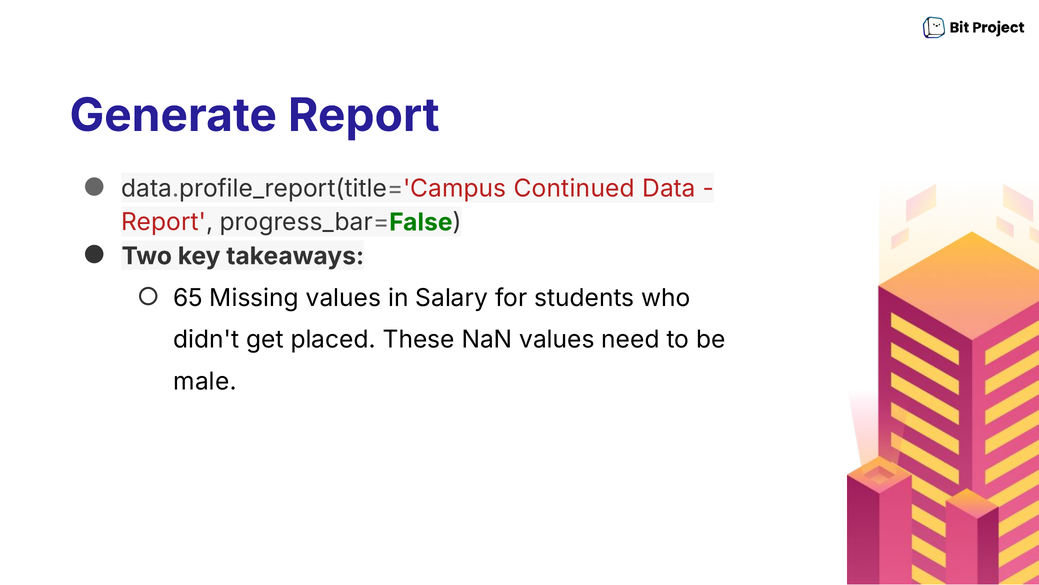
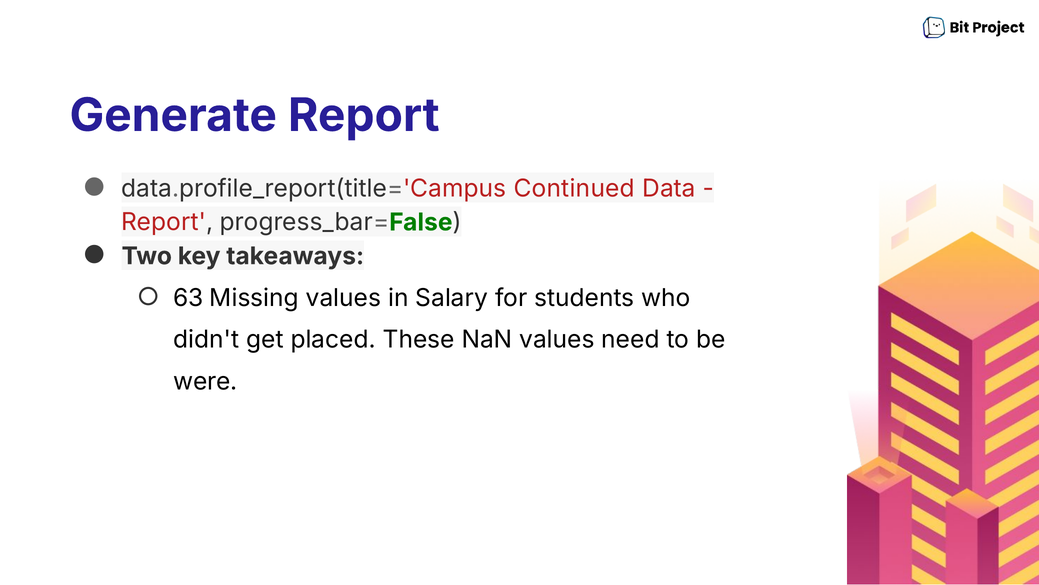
65: 65 -> 63 (188, 298)
male: male -> were (205, 381)
